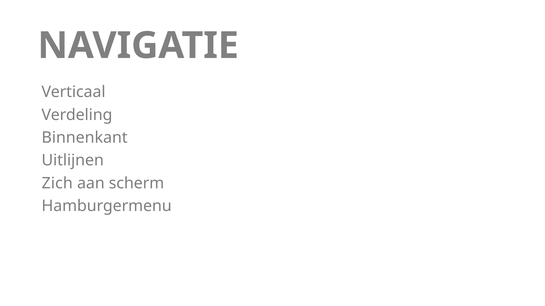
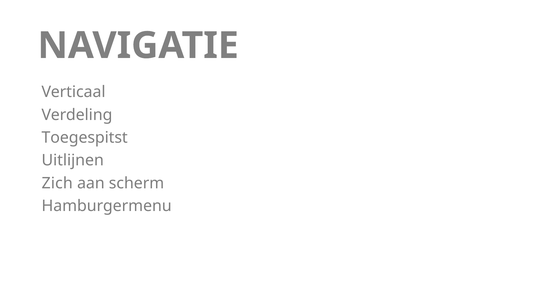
Binnenkant: Binnenkant -> Toegespitst (85, 138)
